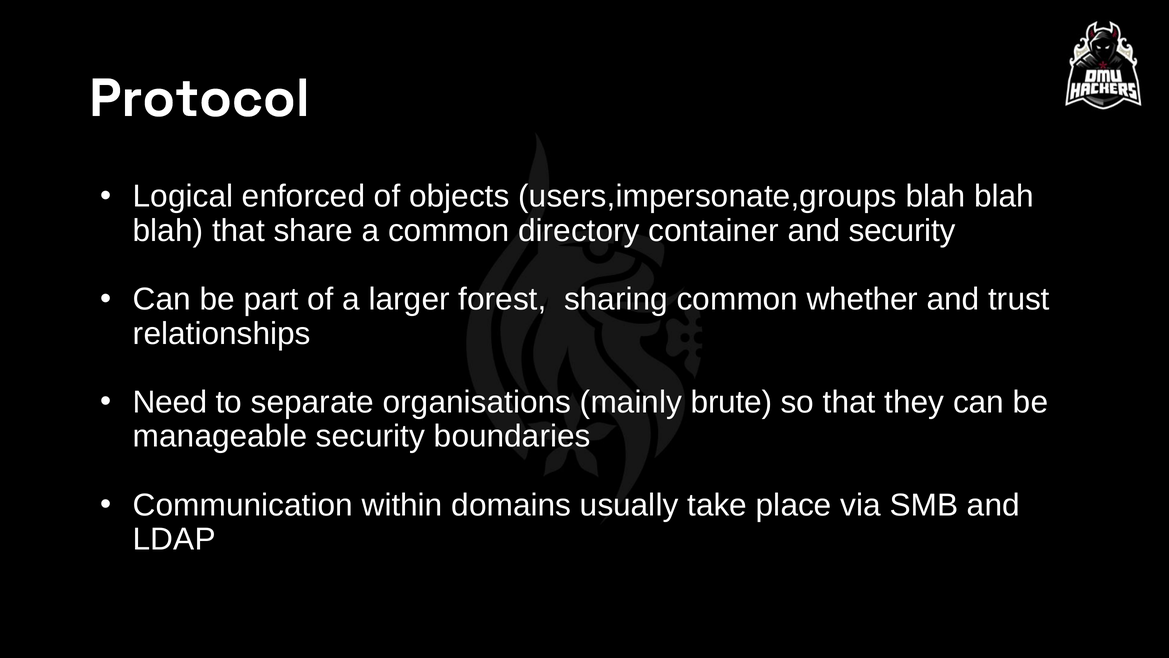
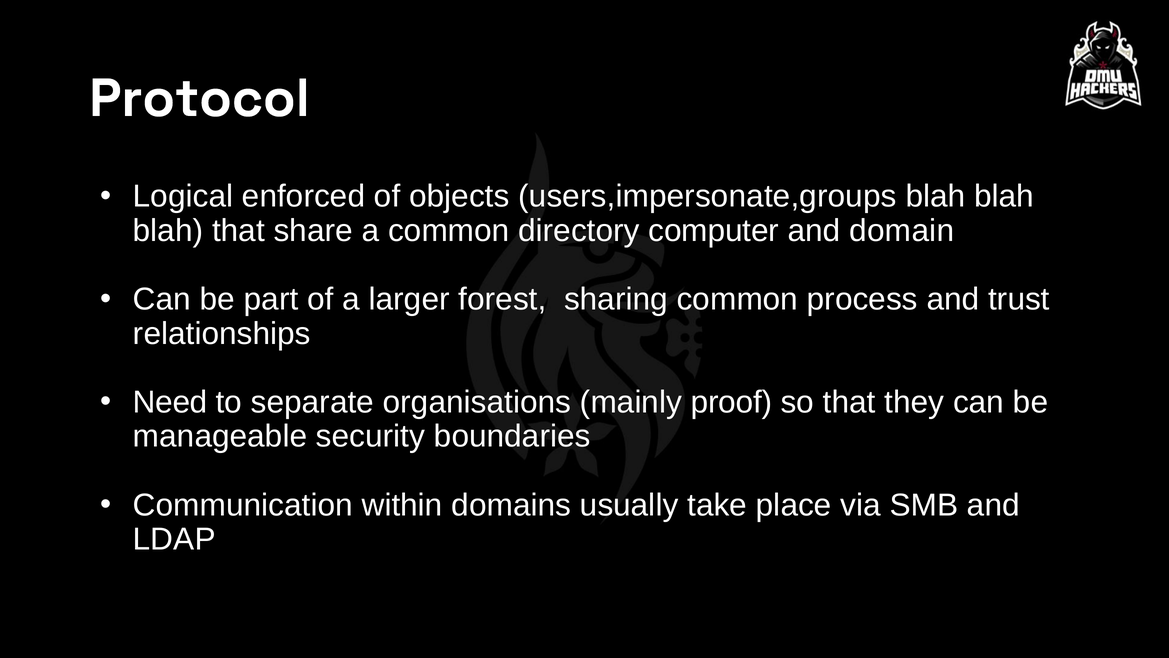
container: container -> computer (714, 231)
and security: security -> domain (902, 231)
whether: whether -> process (862, 299)
brute: brute -> proof (731, 402)
